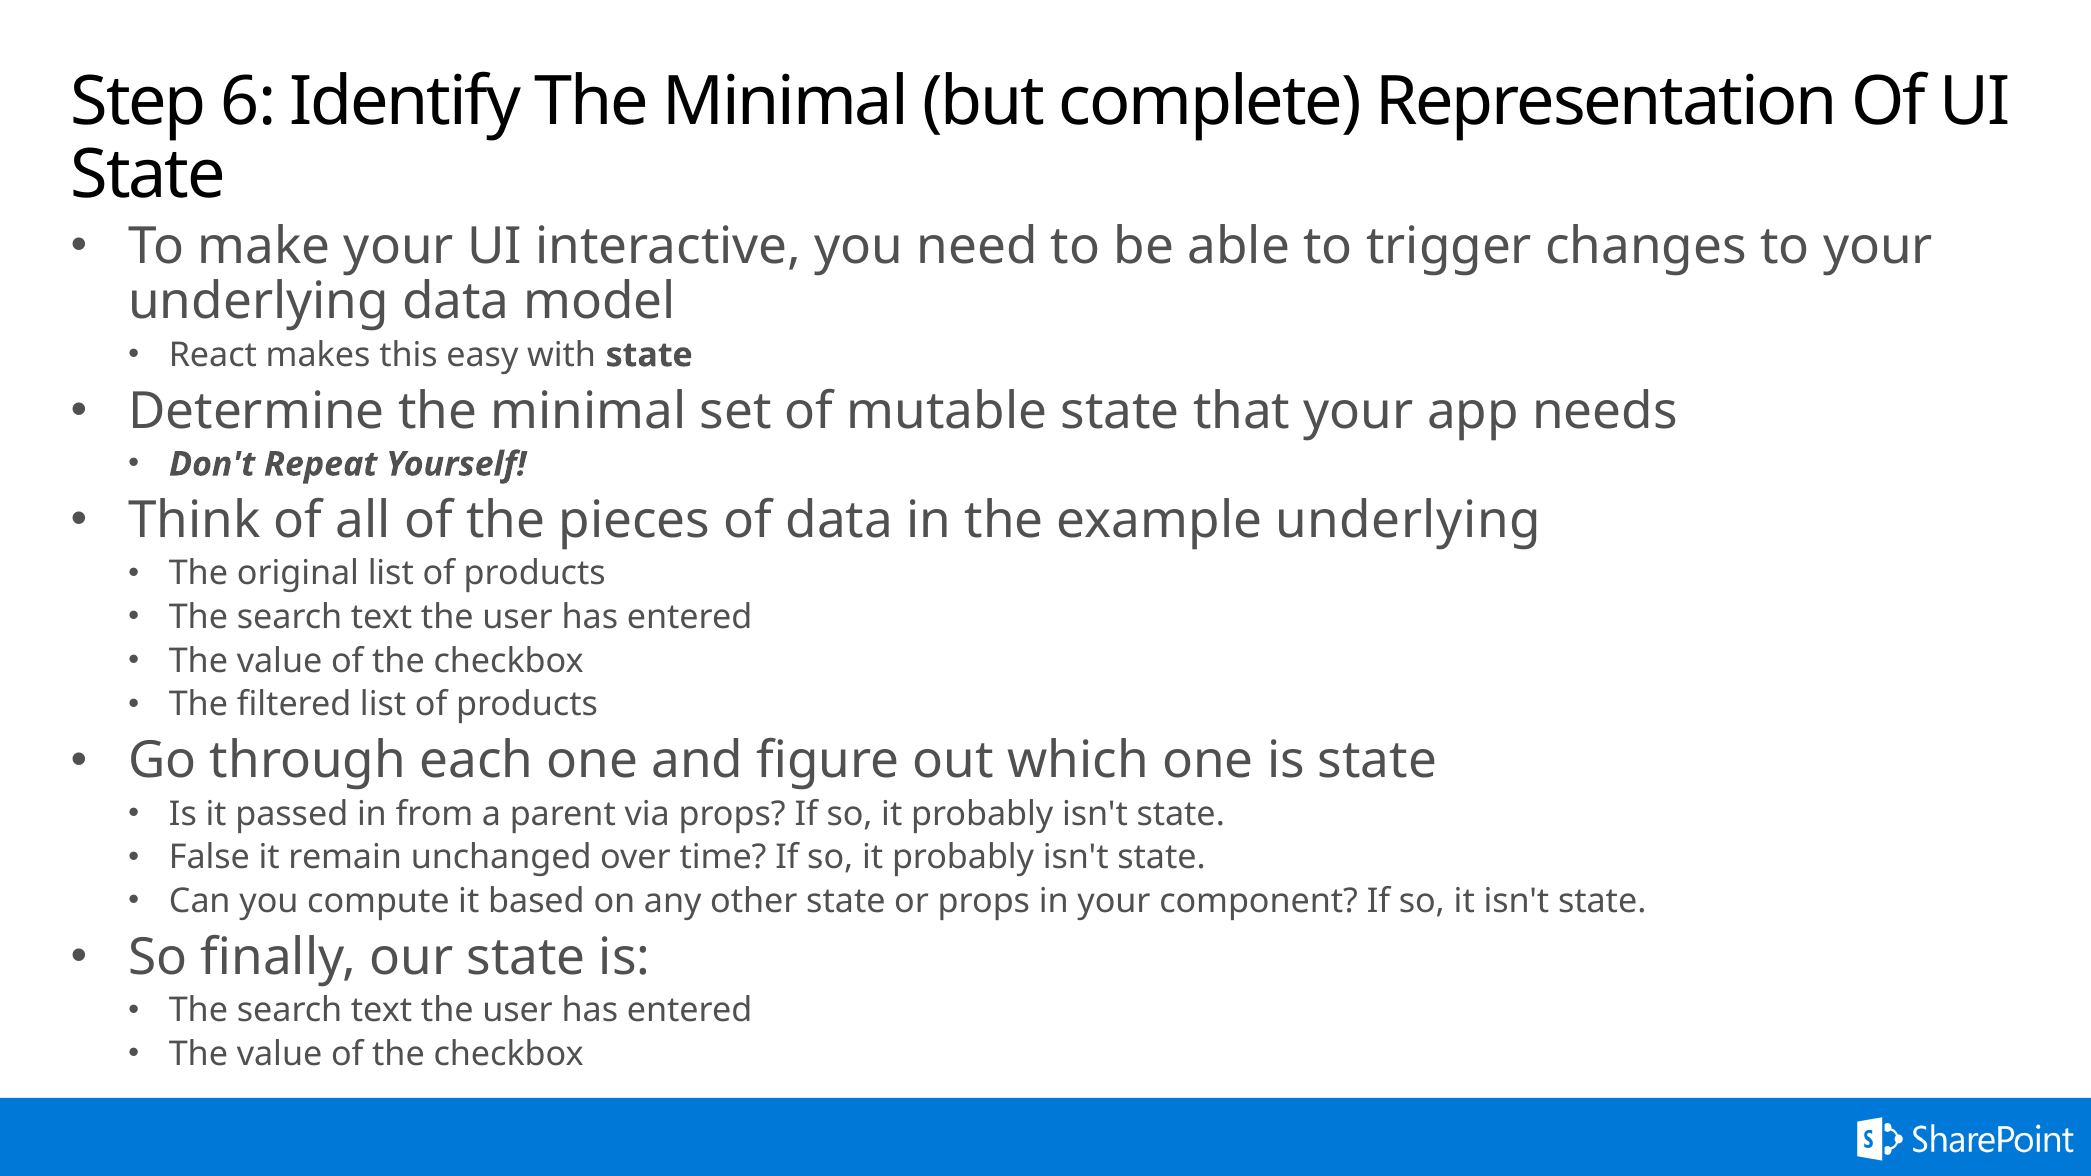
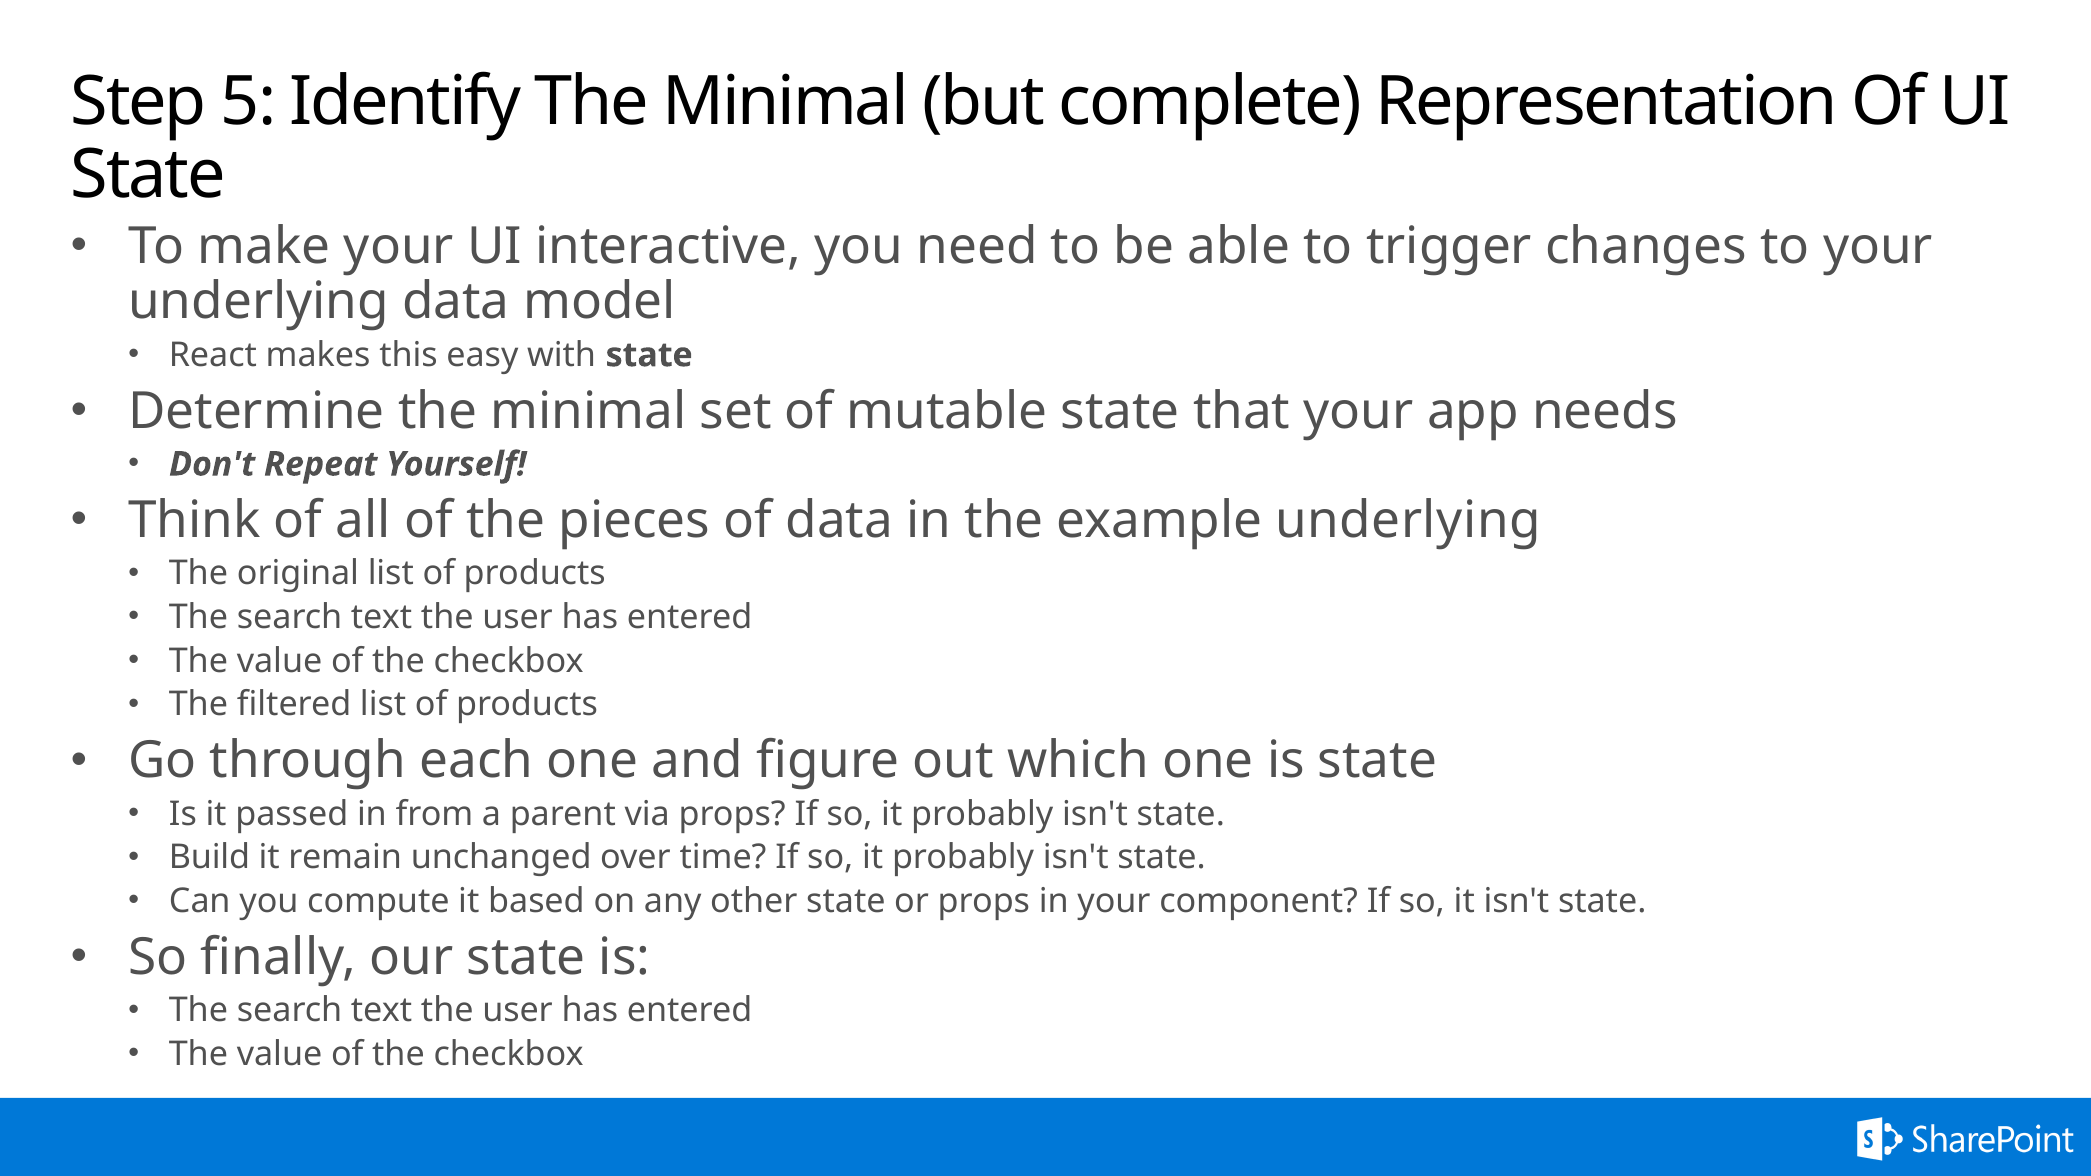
6: 6 -> 5 (248, 102)
False: False -> Build (210, 858)
